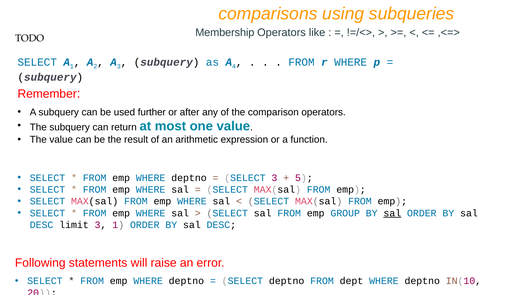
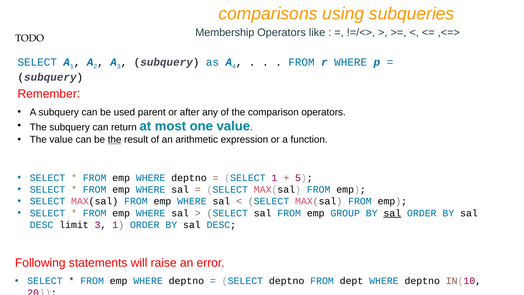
further: further -> parent (152, 112)
the underline: none -> present (115, 140)
SELECT 3: 3 -> 1 (274, 178)
